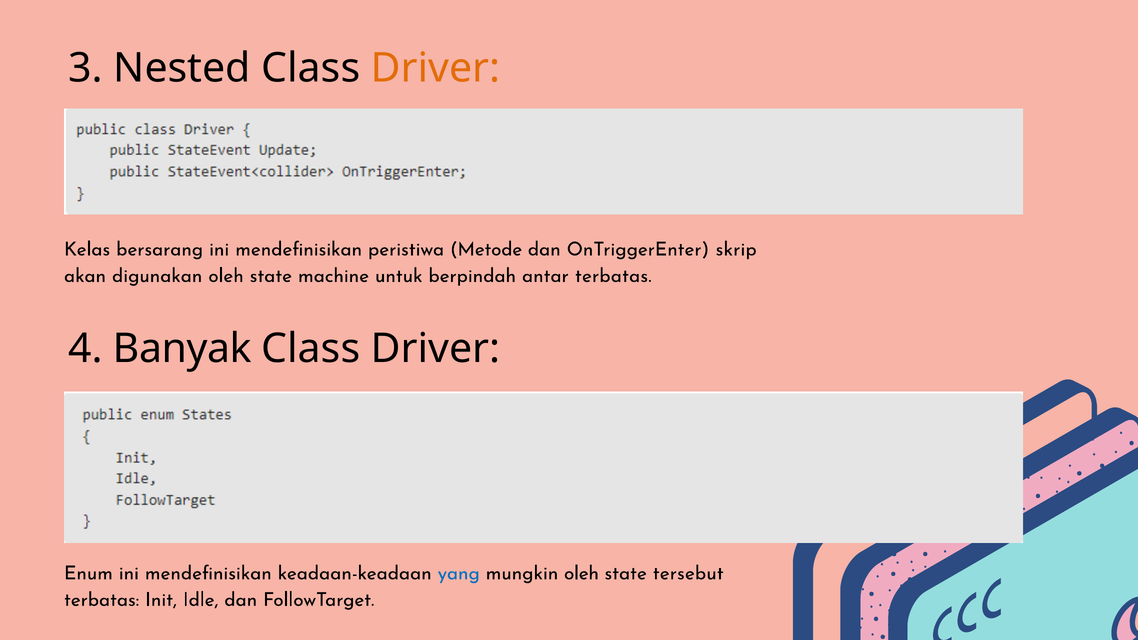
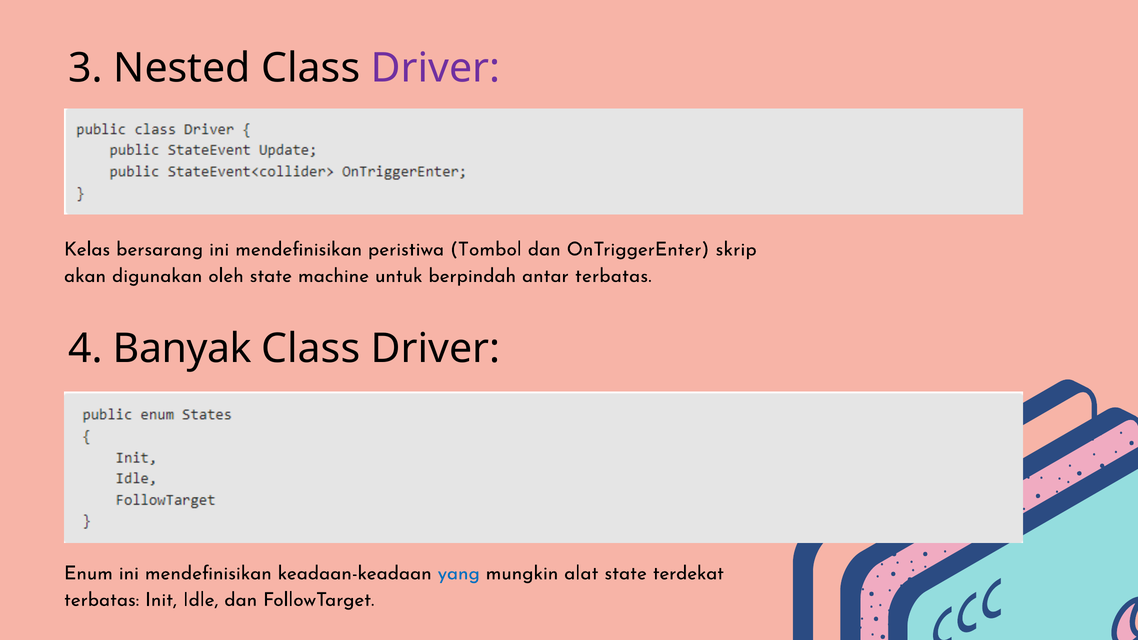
Driver colour: orange -> purple (436, 68)
Metode: Metode -> Tombol (486, 249)
mungkin oleh: oleh -> alat (581, 573)
tersebut: tersebut -> terdekat (688, 573)
